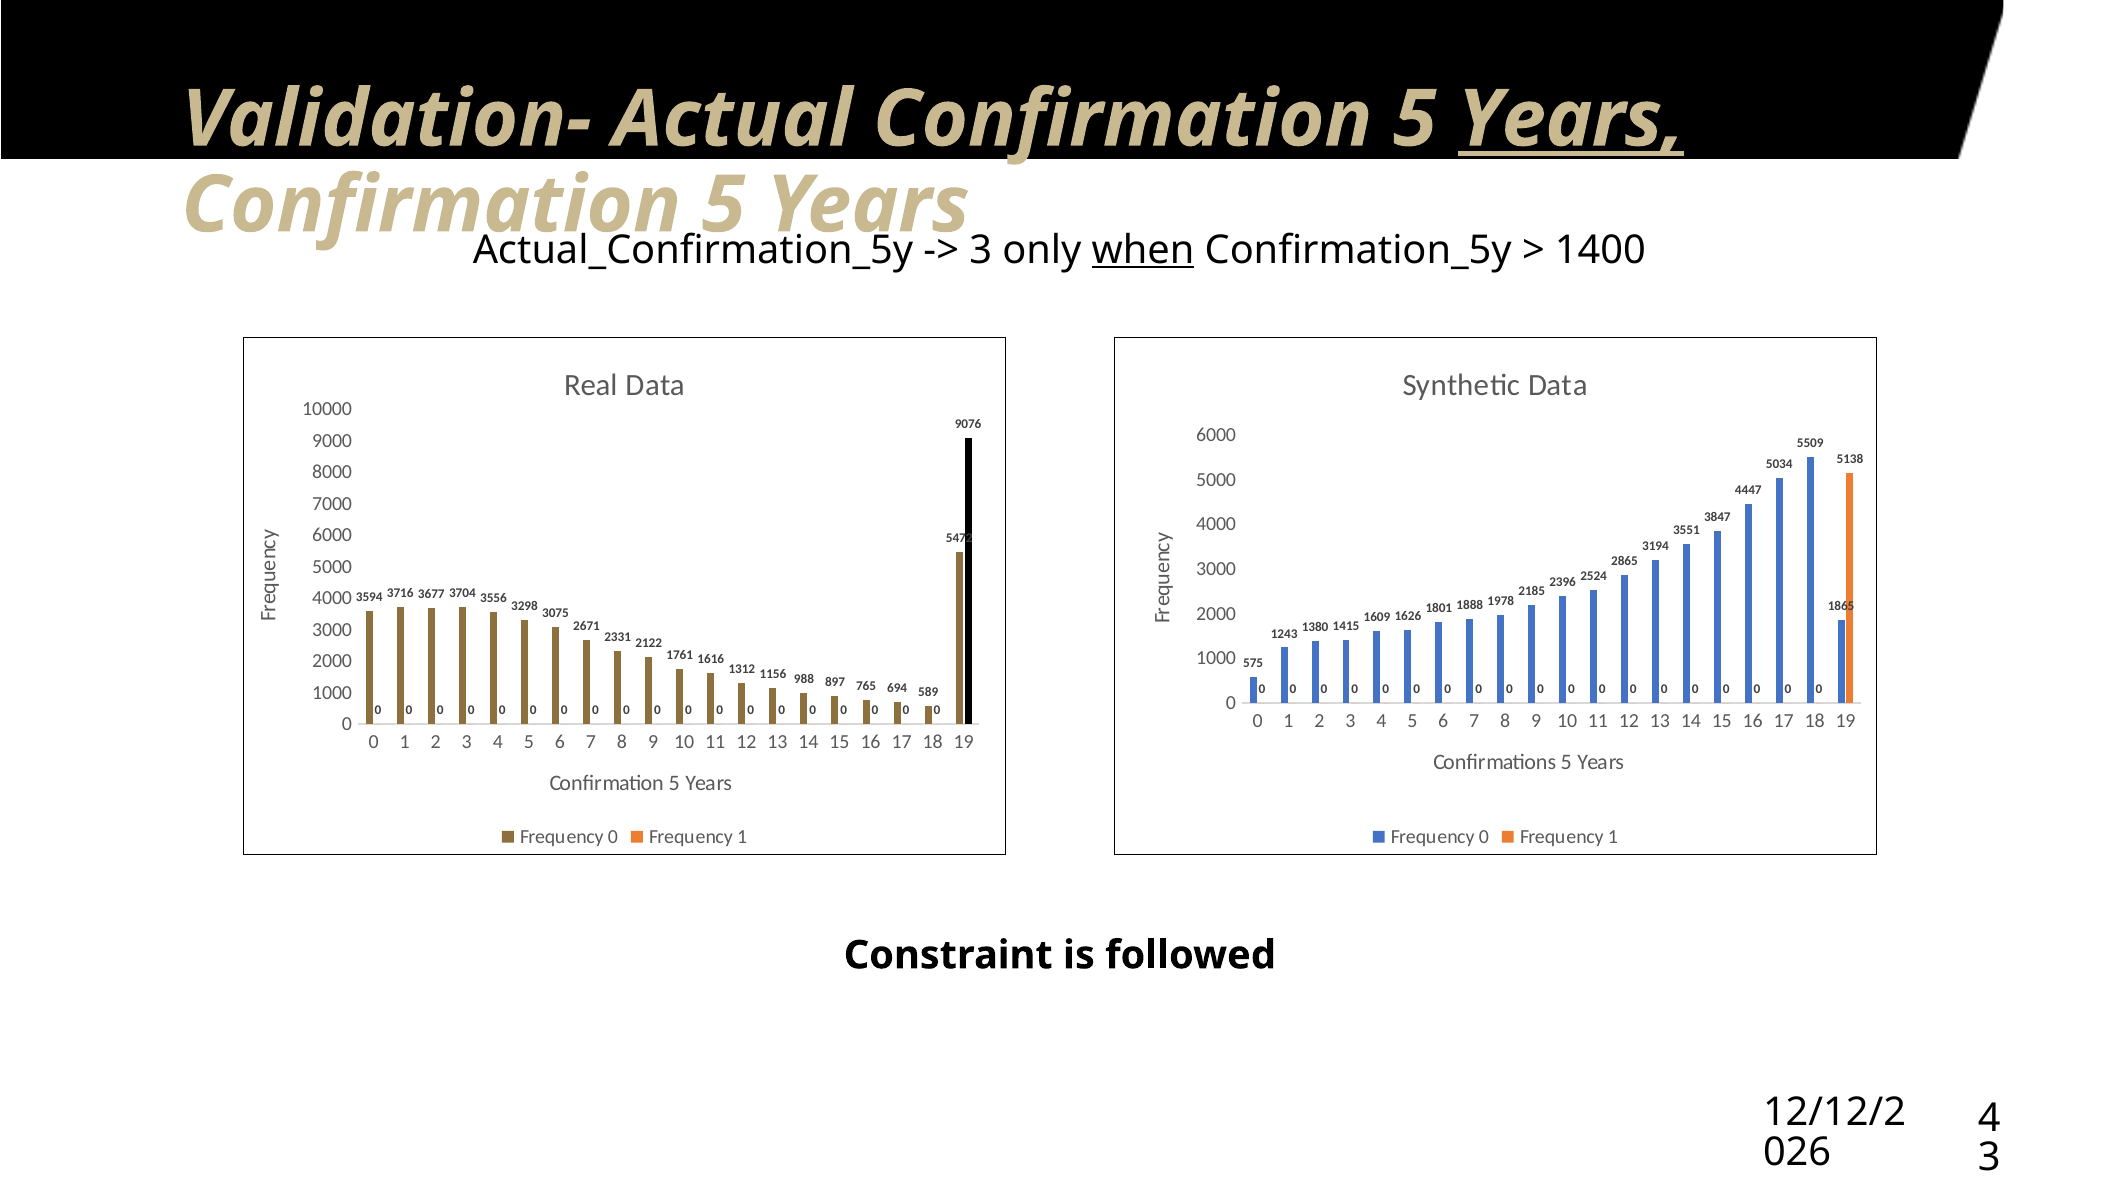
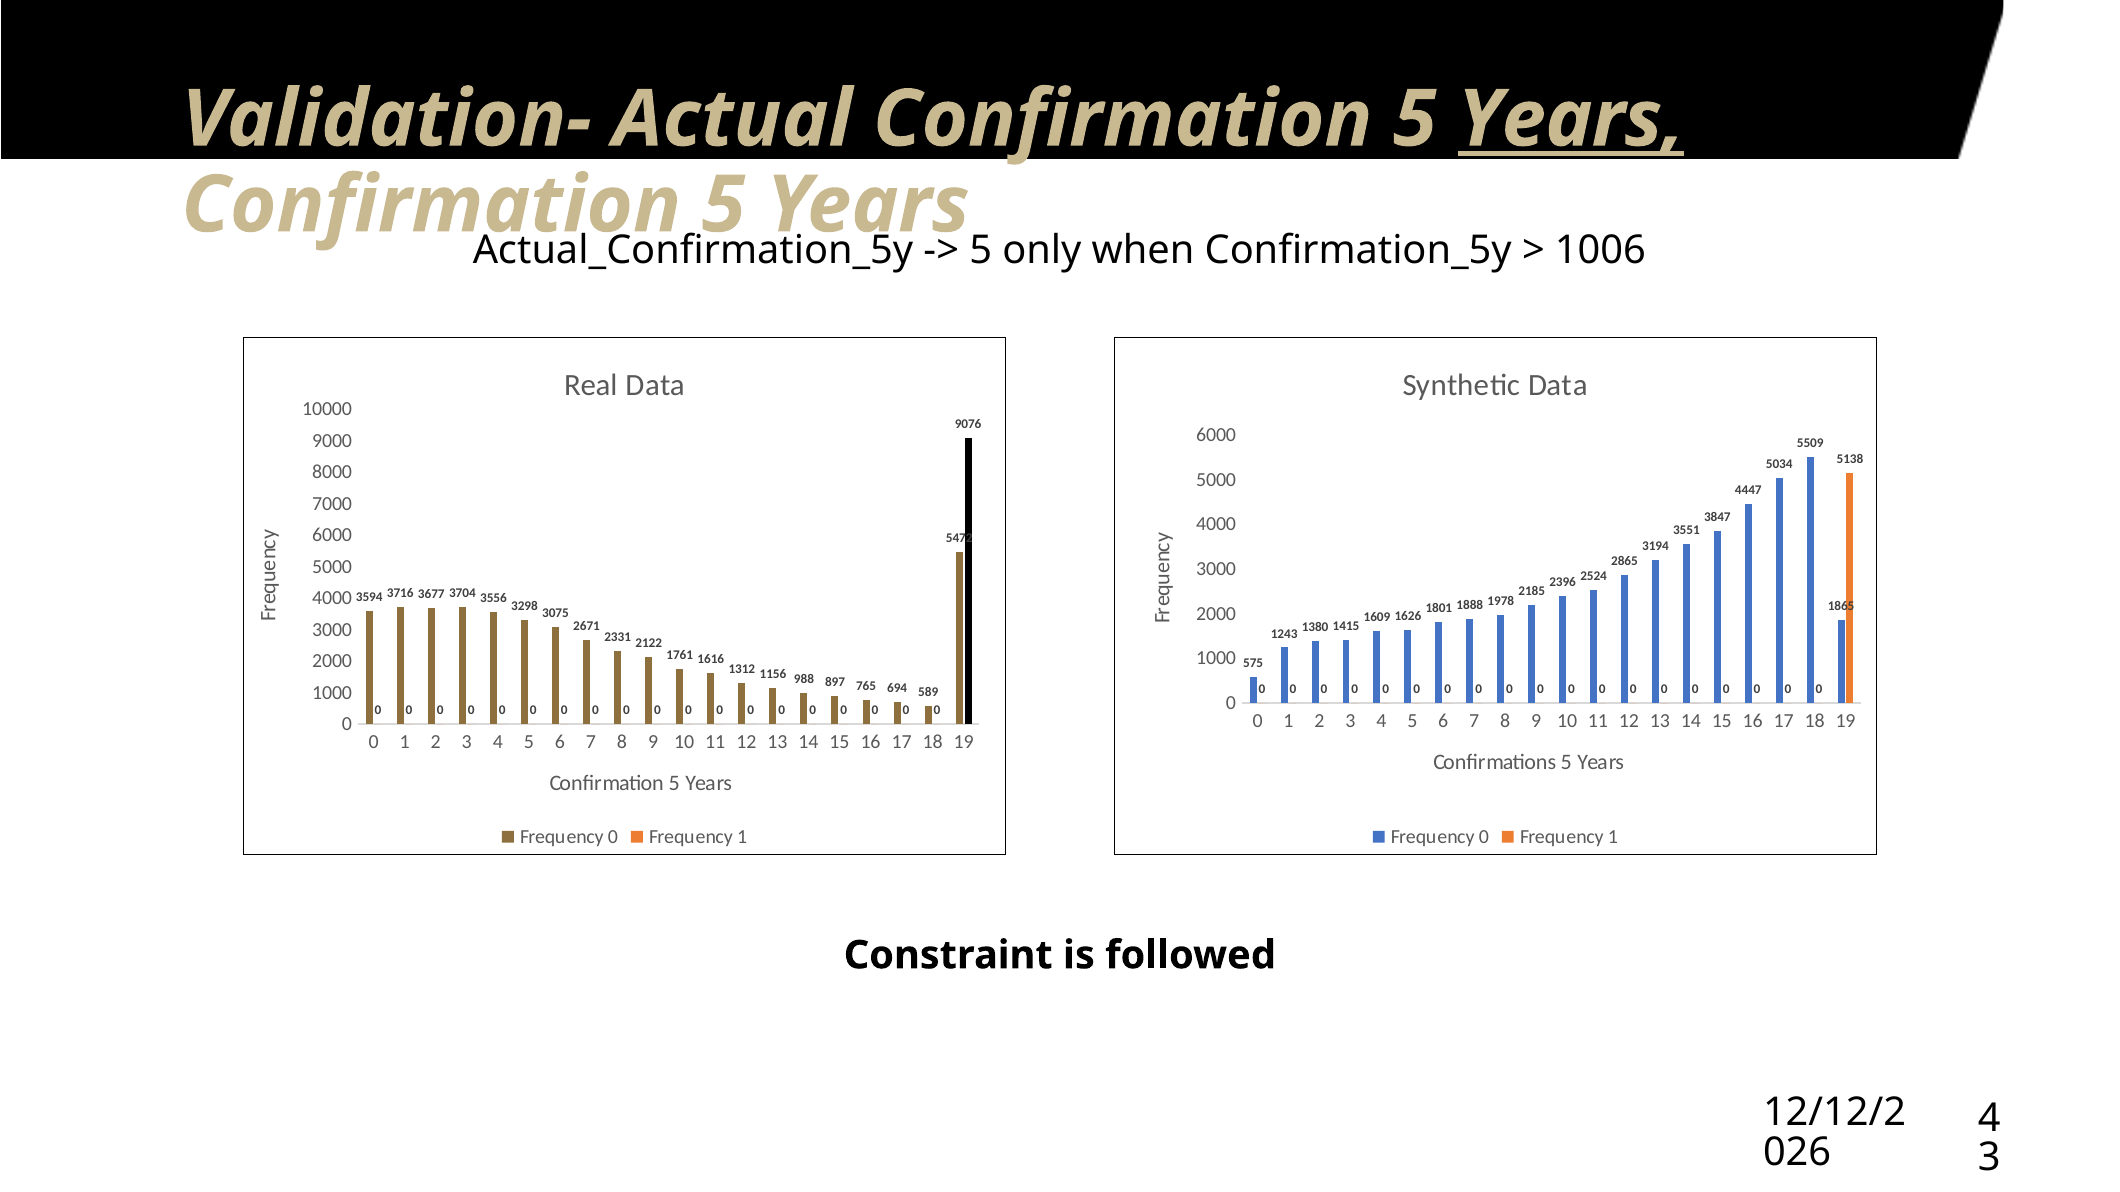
3: 3 -> 5 (981, 250)
when underline: present -> none (1143, 250)
1400: 1400 -> 1006 (1600, 250)
